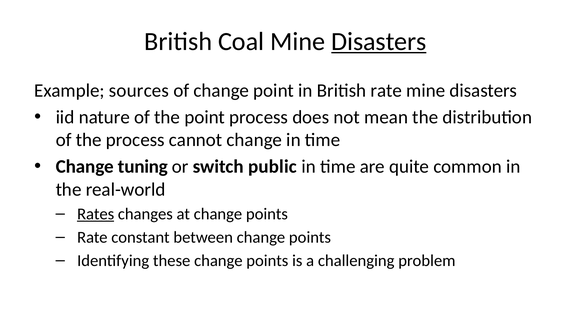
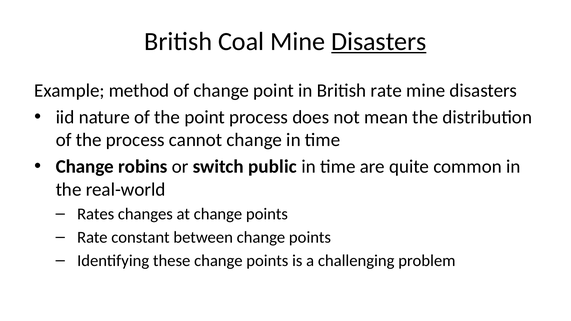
sources: sources -> method (139, 91)
tuning: tuning -> robins (143, 167)
Rates underline: present -> none (96, 214)
